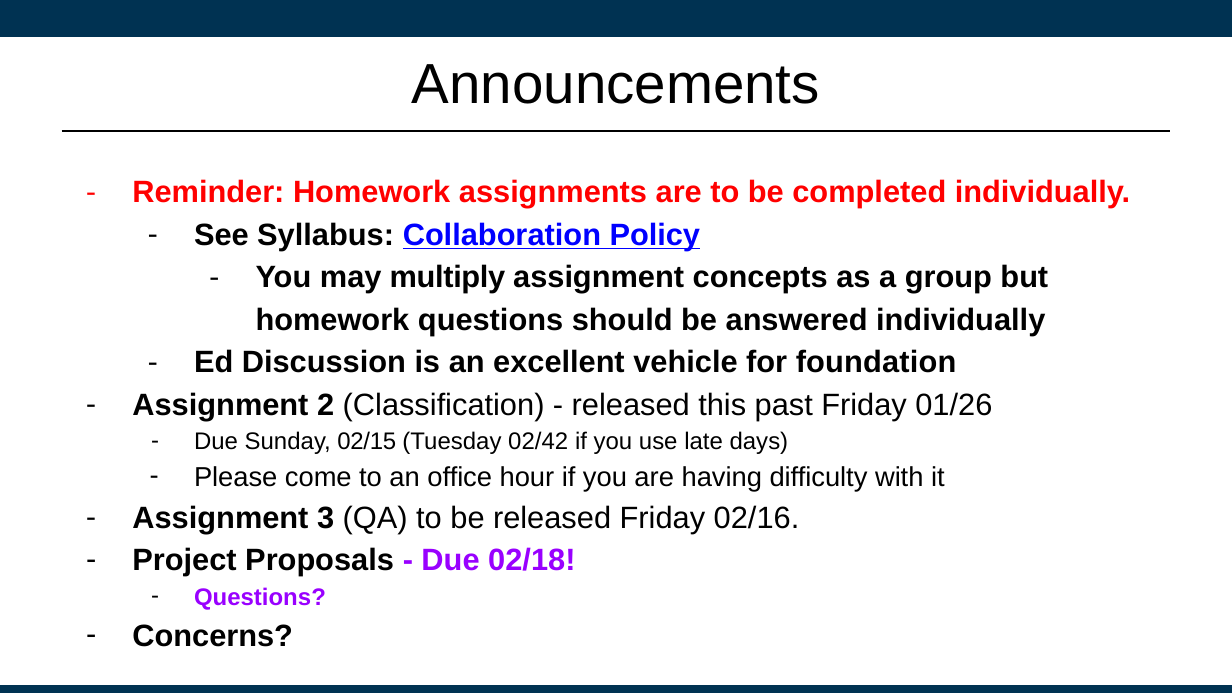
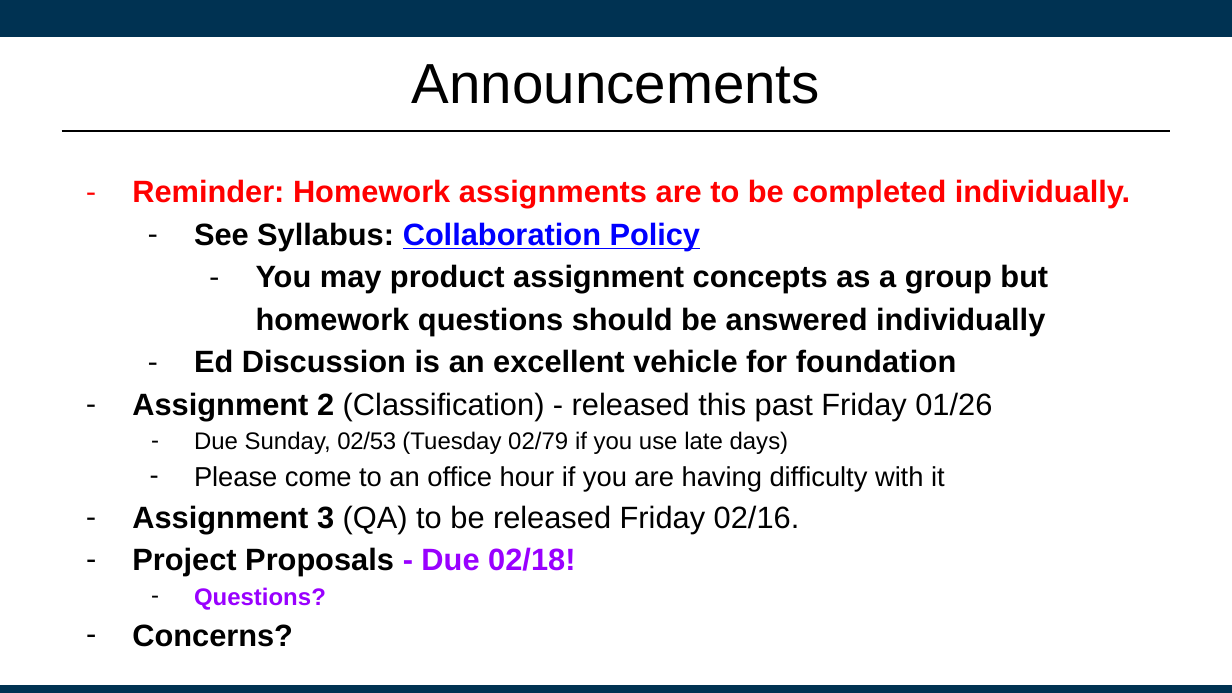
multiply: multiply -> product (447, 277)
02/15: 02/15 -> 02/53 (367, 442)
02/42: 02/42 -> 02/79 (538, 442)
